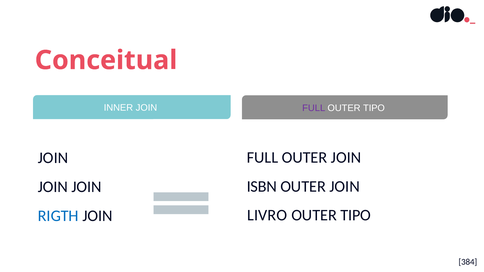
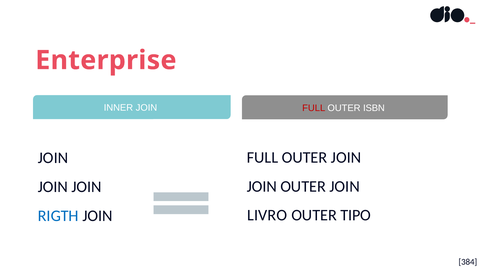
Conceitual: Conceitual -> Enterprise (106, 60)
FULL colour: purple -> red (314, 108)
TIPO: TIPO -> ISBN (374, 108)
ISBN: ISBN -> JOIN (262, 187)
